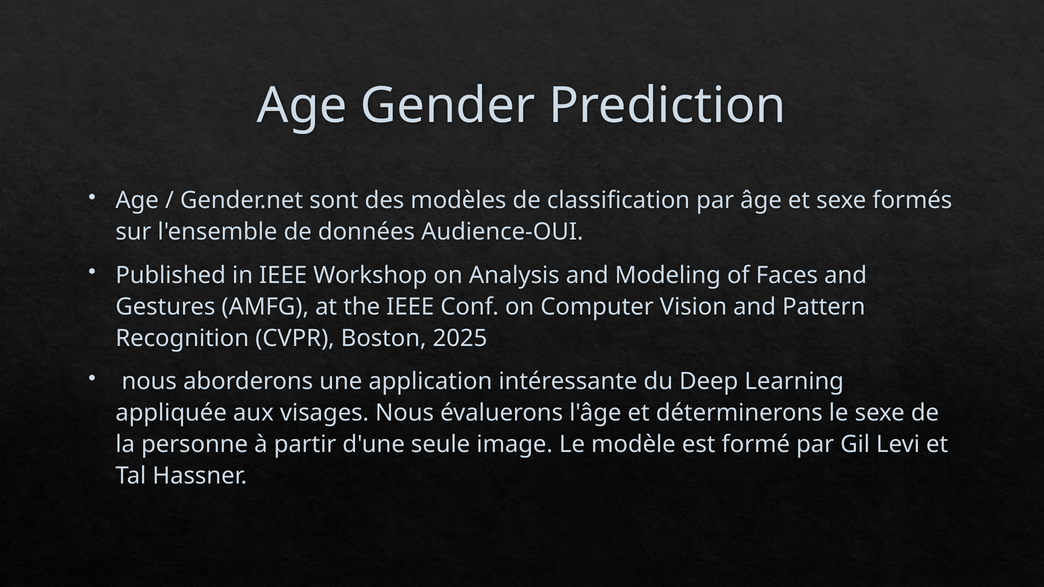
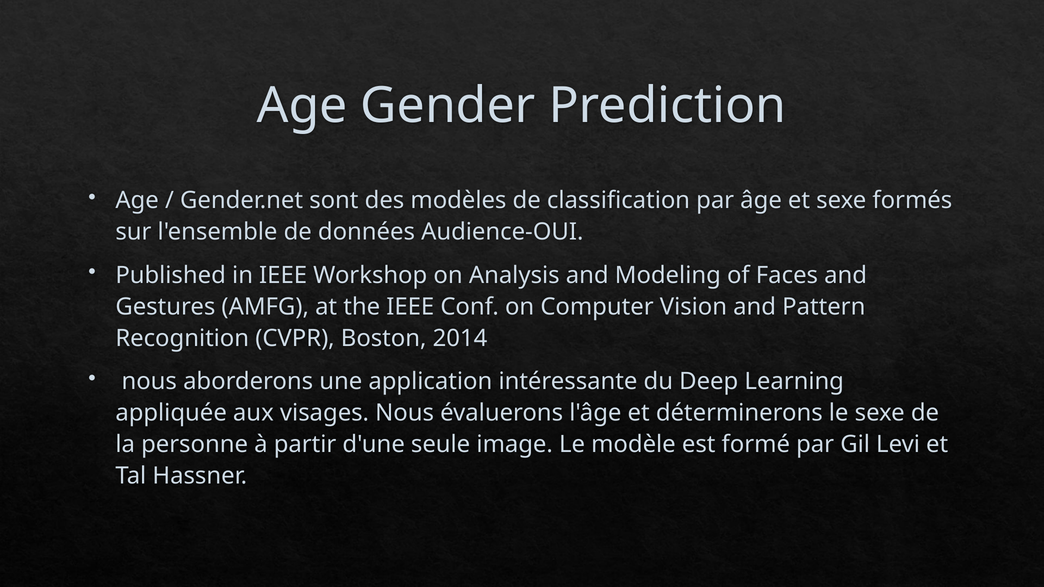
2025: 2025 -> 2014 (460, 338)
